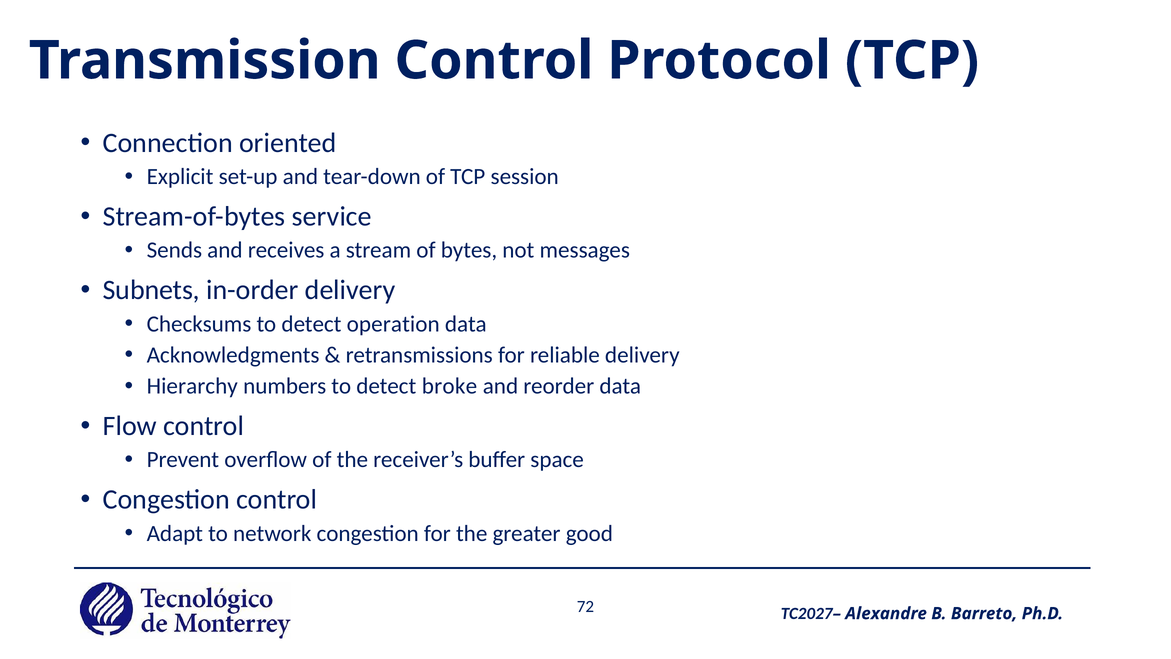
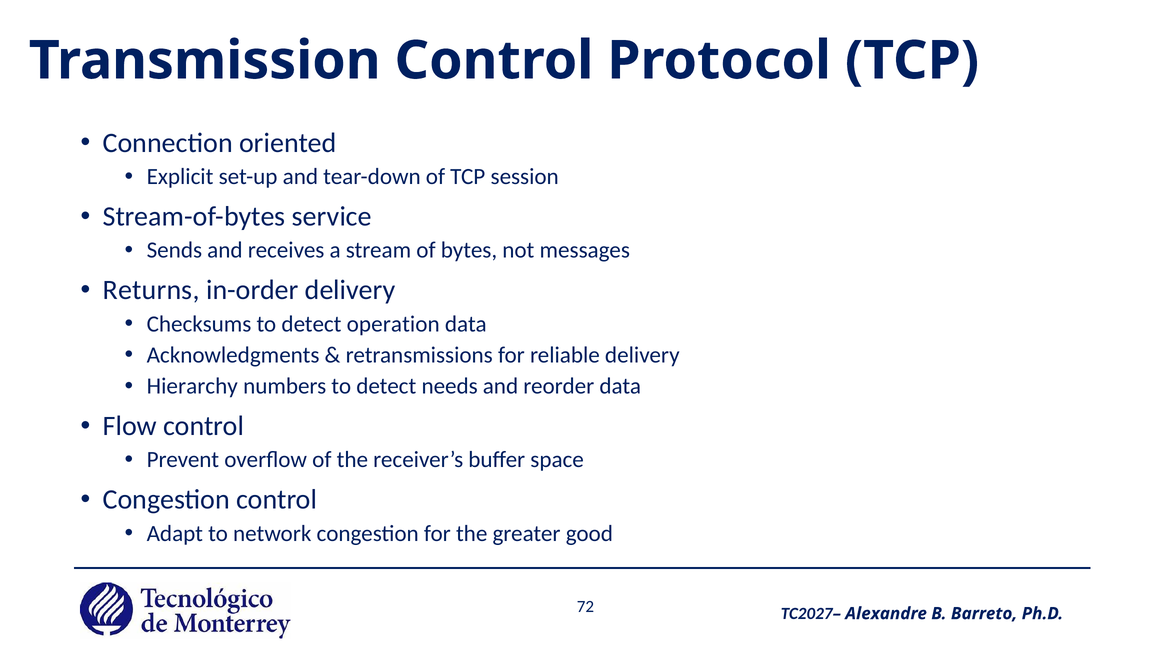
Subnets: Subnets -> Returns (151, 290)
broke: broke -> needs (450, 386)
